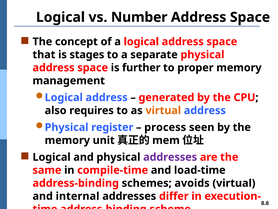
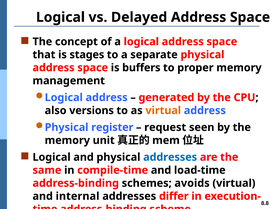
Number: Number -> Delayed (139, 17)
further: further -> buffers (141, 68)
requires: requires -> versions (92, 110)
process: process -> request (165, 127)
addresses colour: purple -> blue (170, 157)
